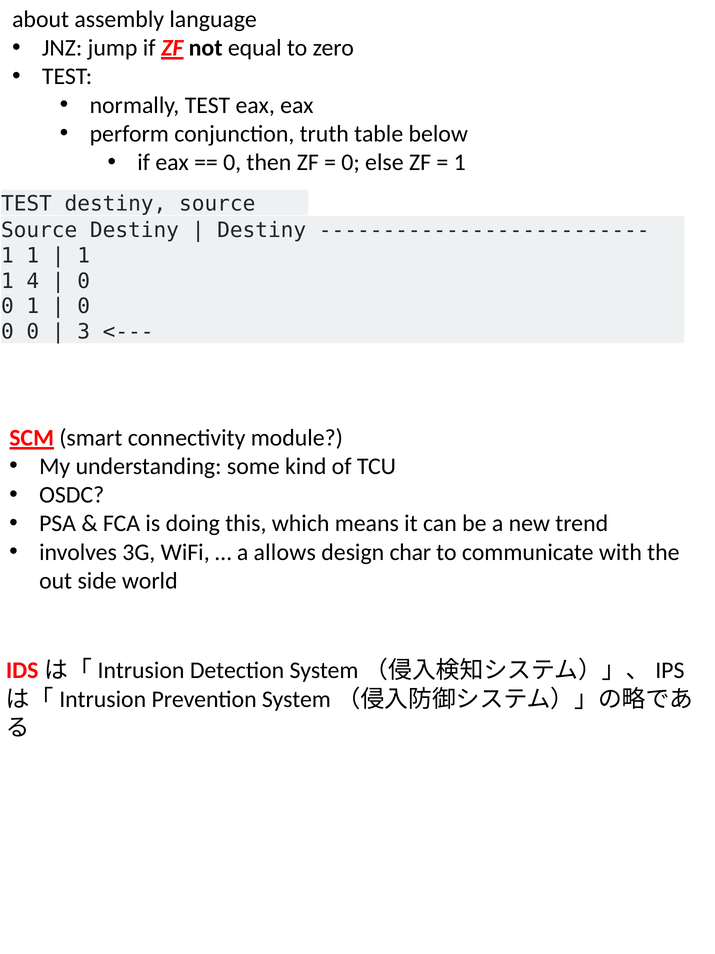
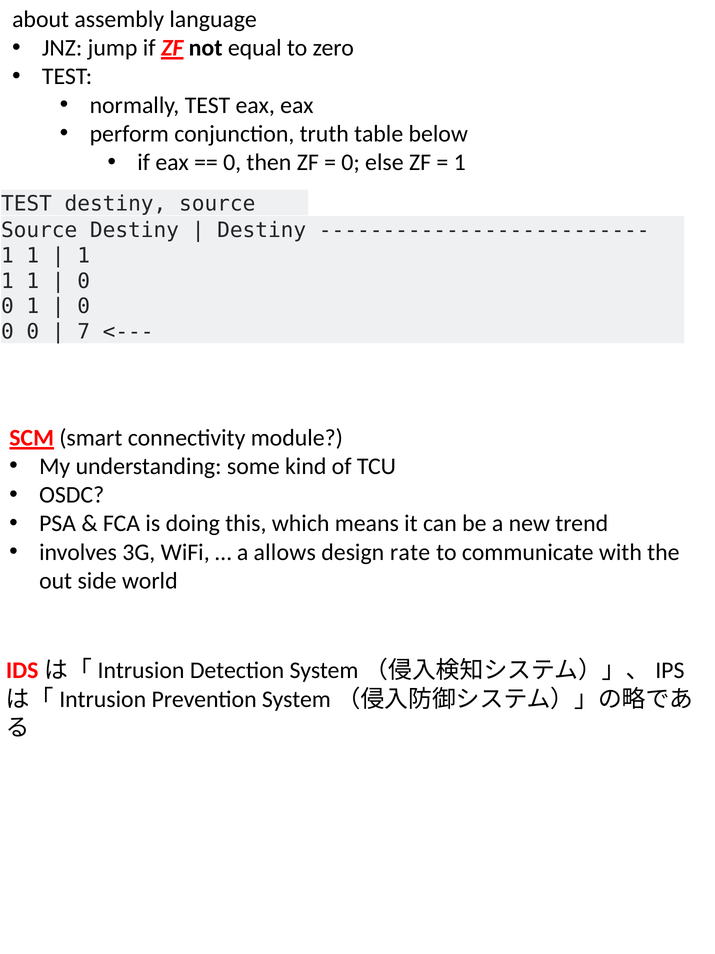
4: 4 -> 1 (33, 281)
3: 3 -> 7 (84, 332)
char: char -> rate (410, 552)
